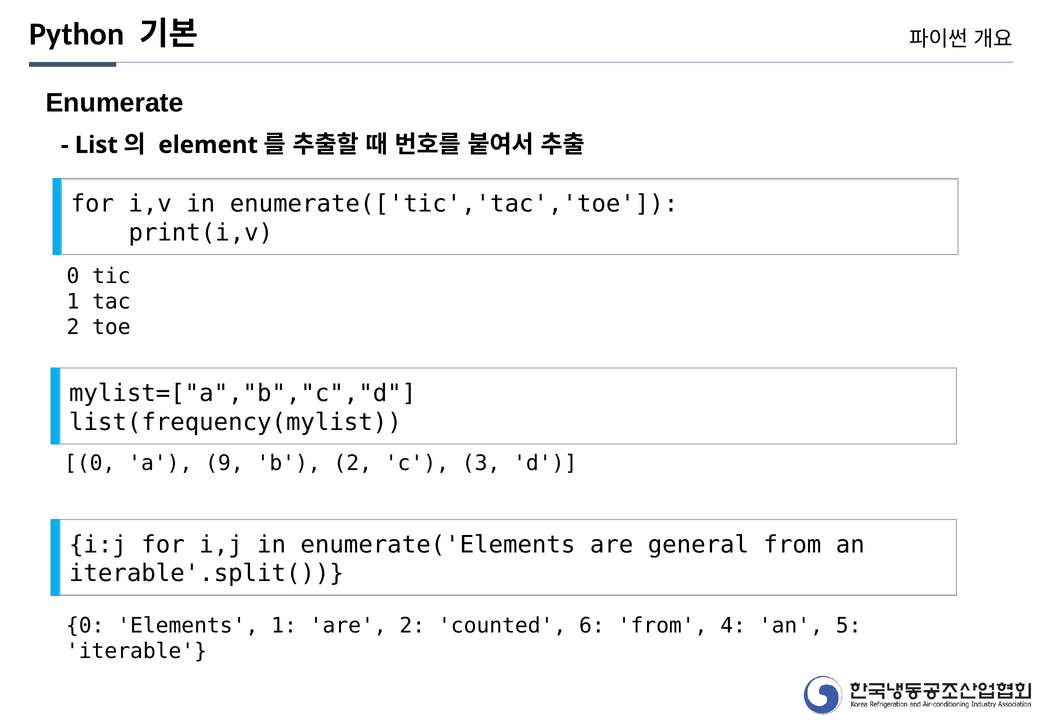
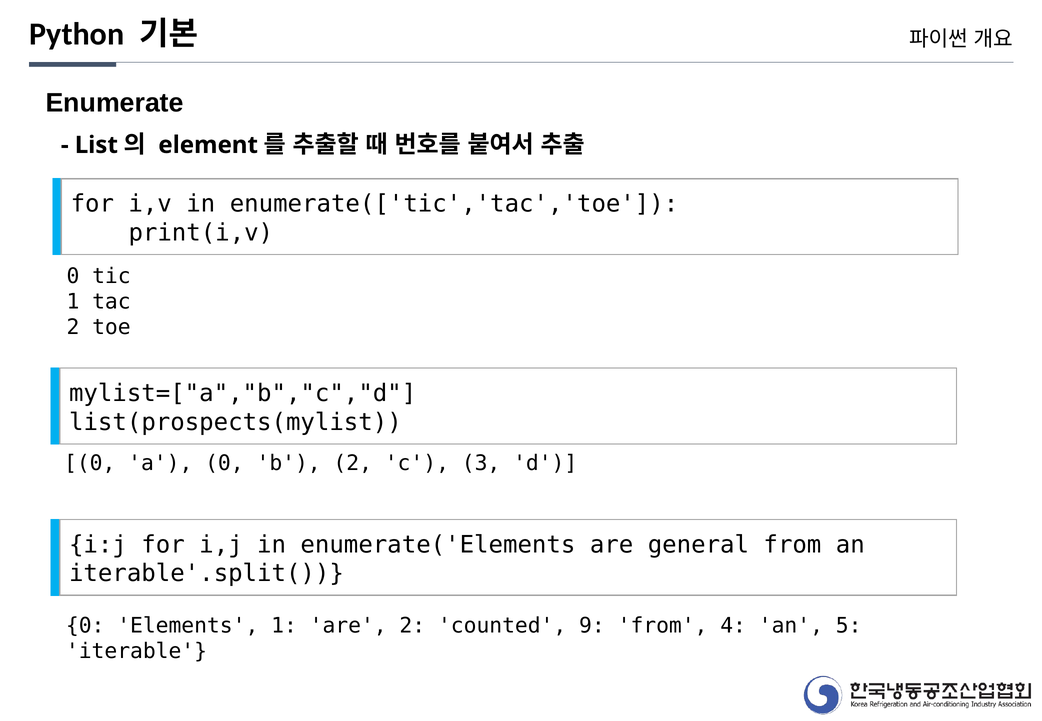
list(frequency(mylist: list(frequency(mylist -> list(prospects(mylist (235, 422)
a 9: 9 -> 0 (224, 463)
6: 6 -> 9 (592, 626)
